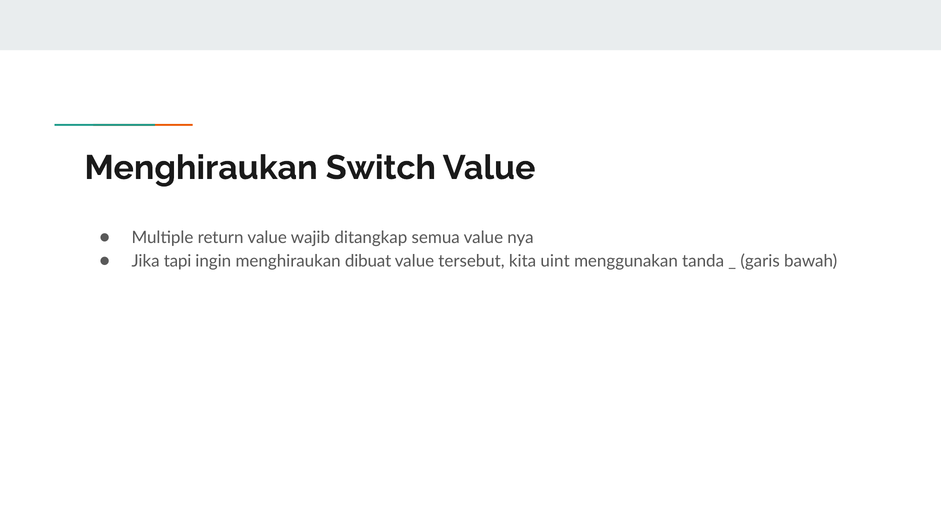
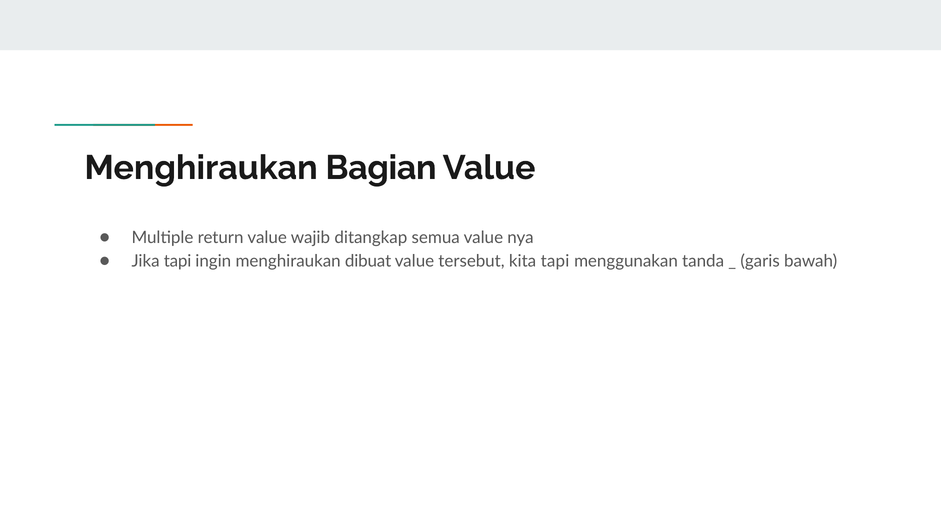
Switch: Switch -> Bagian (381, 168)
kita uint: uint -> tapi (555, 261)
